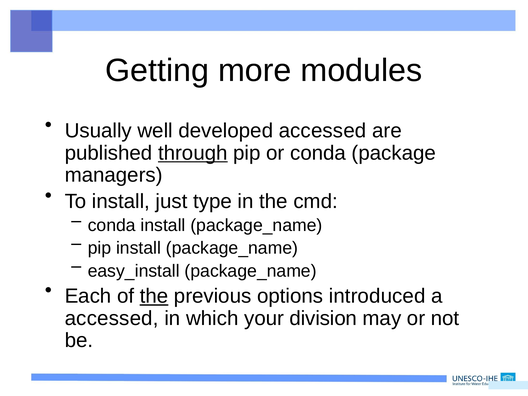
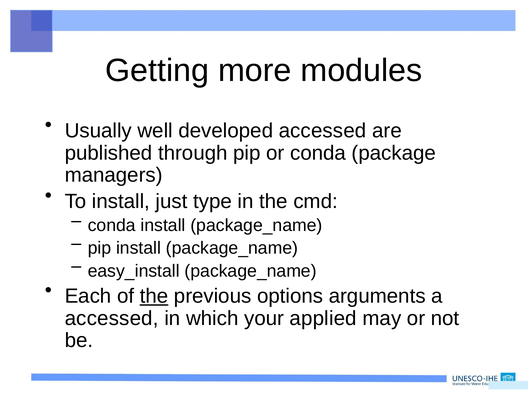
through underline: present -> none (193, 153)
introduced: introduced -> arguments (377, 296)
division: division -> applied (323, 318)
